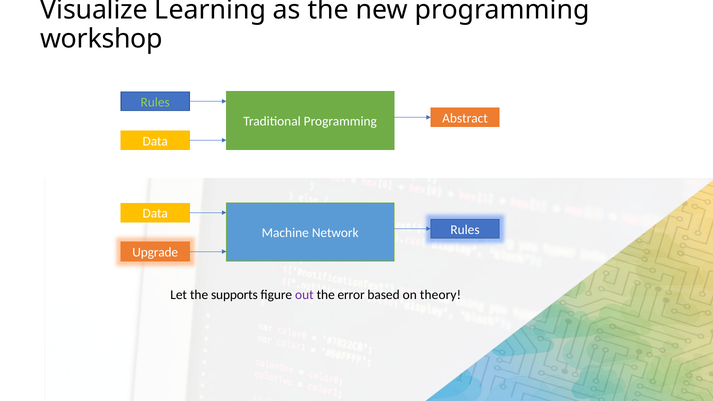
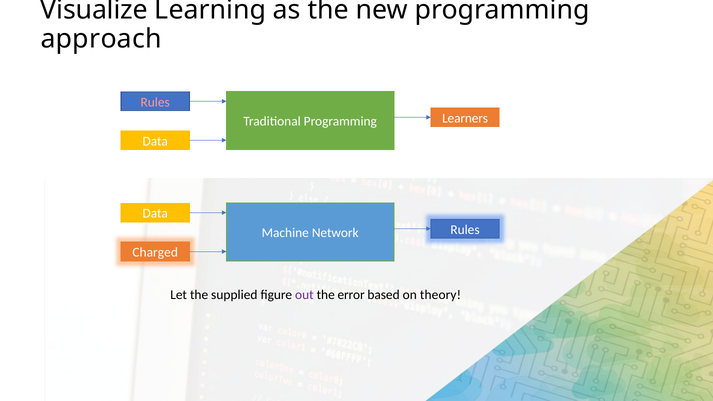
workshop: workshop -> approach (101, 39)
Rules colour: light green -> pink (155, 102)
Abstract: Abstract -> Learners (465, 118)
Upgrade: Upgrade -> Charged (155, 253)
supports: supports -> supplied (234, 295)
